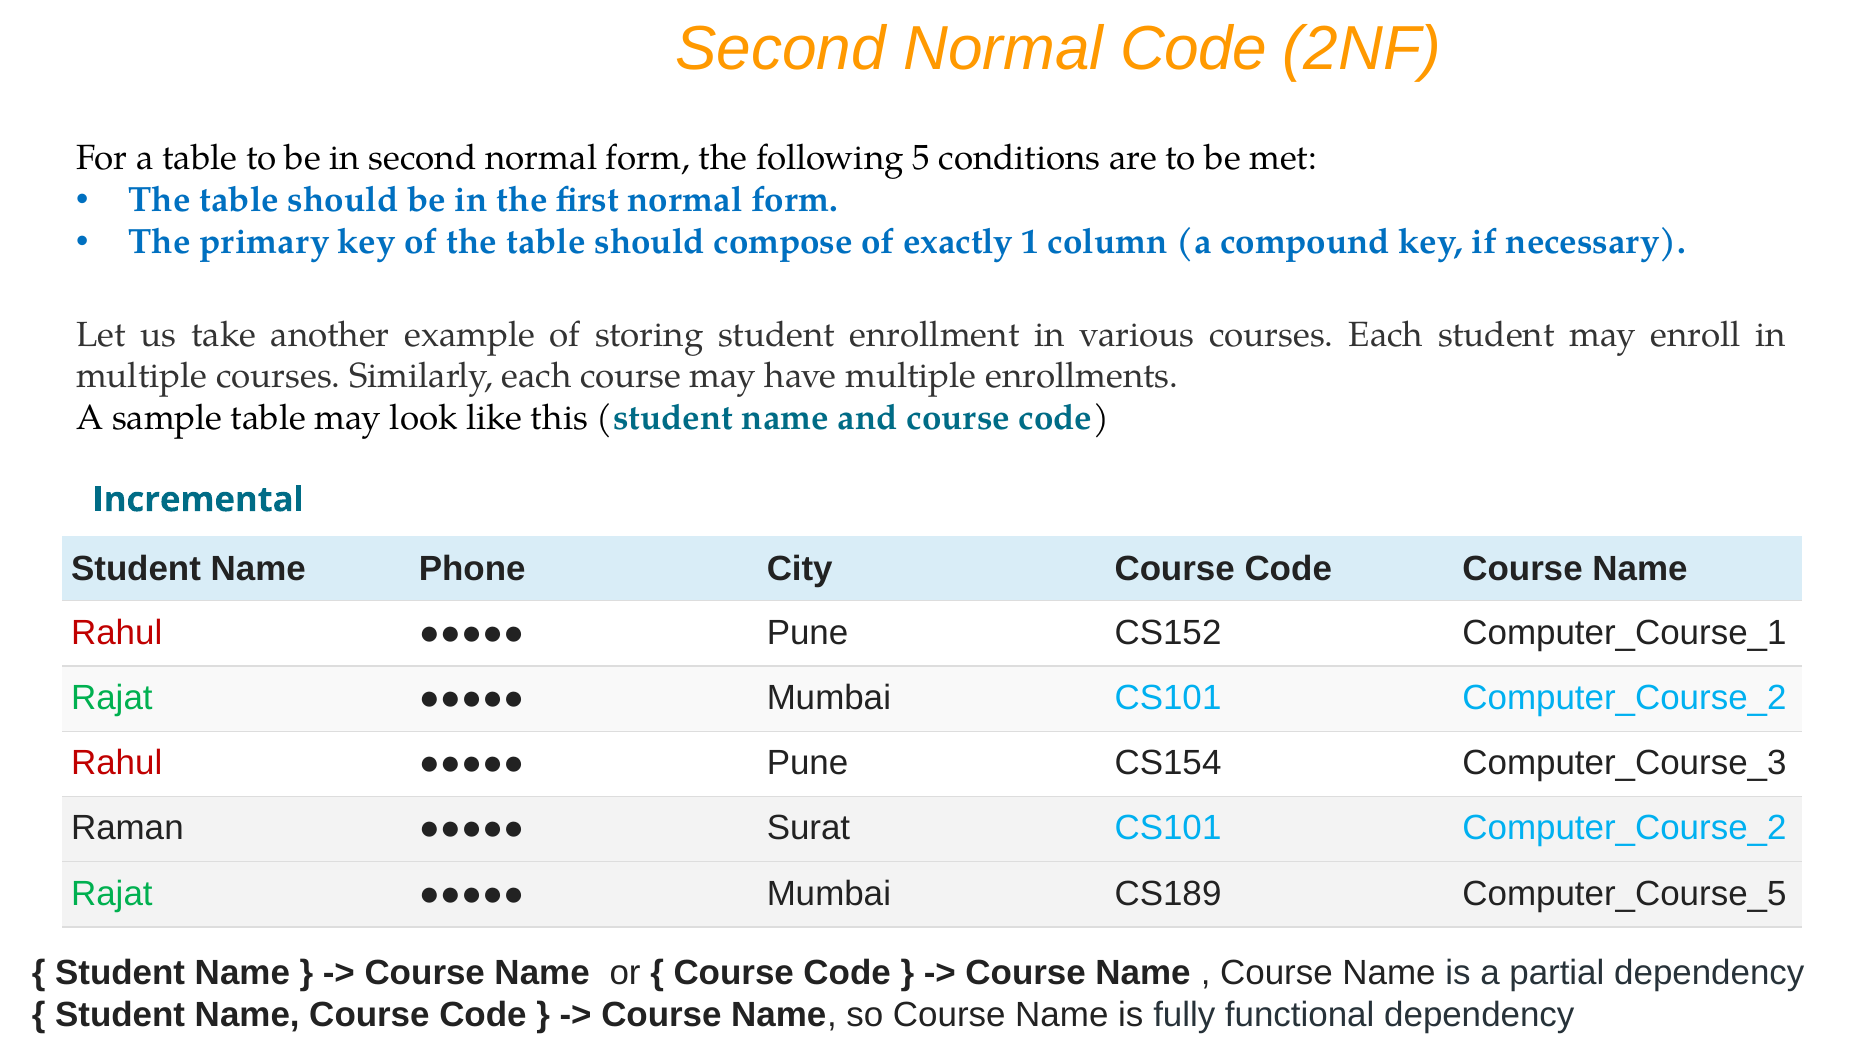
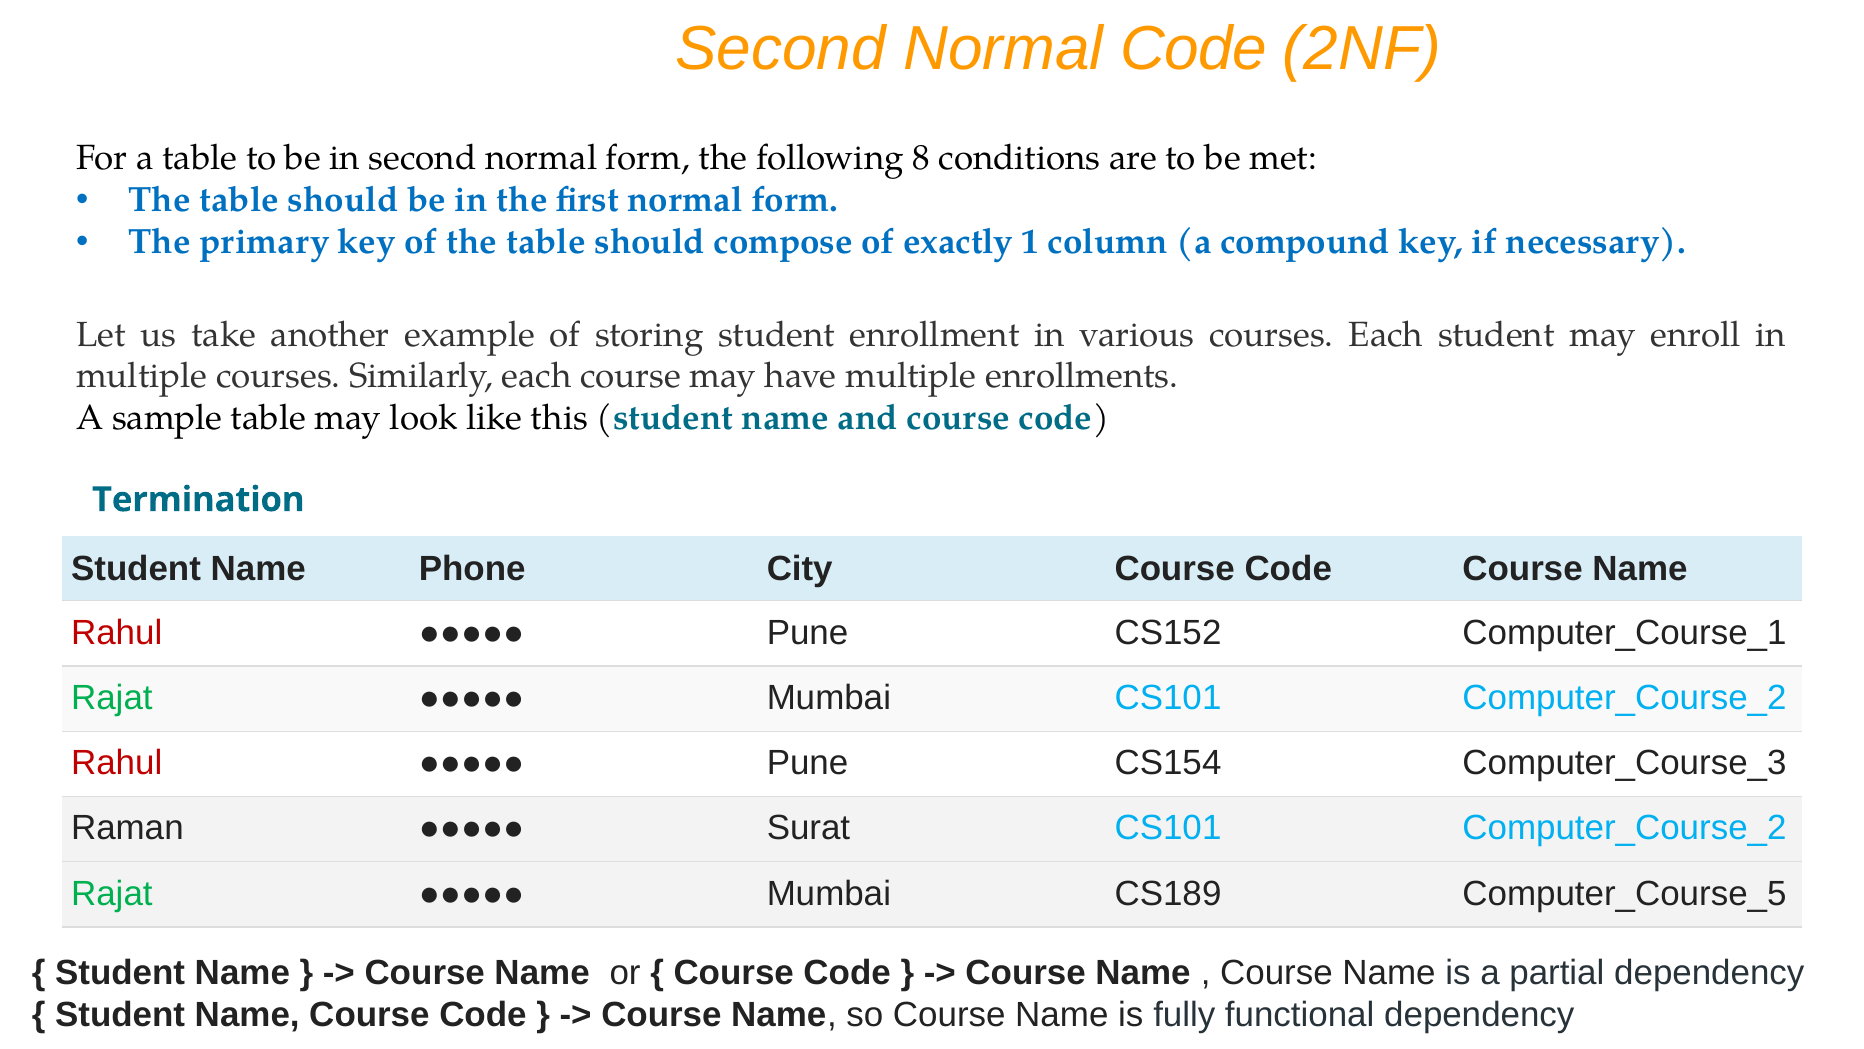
5: 5 -> 8 (921, 158)
Incremental: Incremental -> Termination (198, 499)
